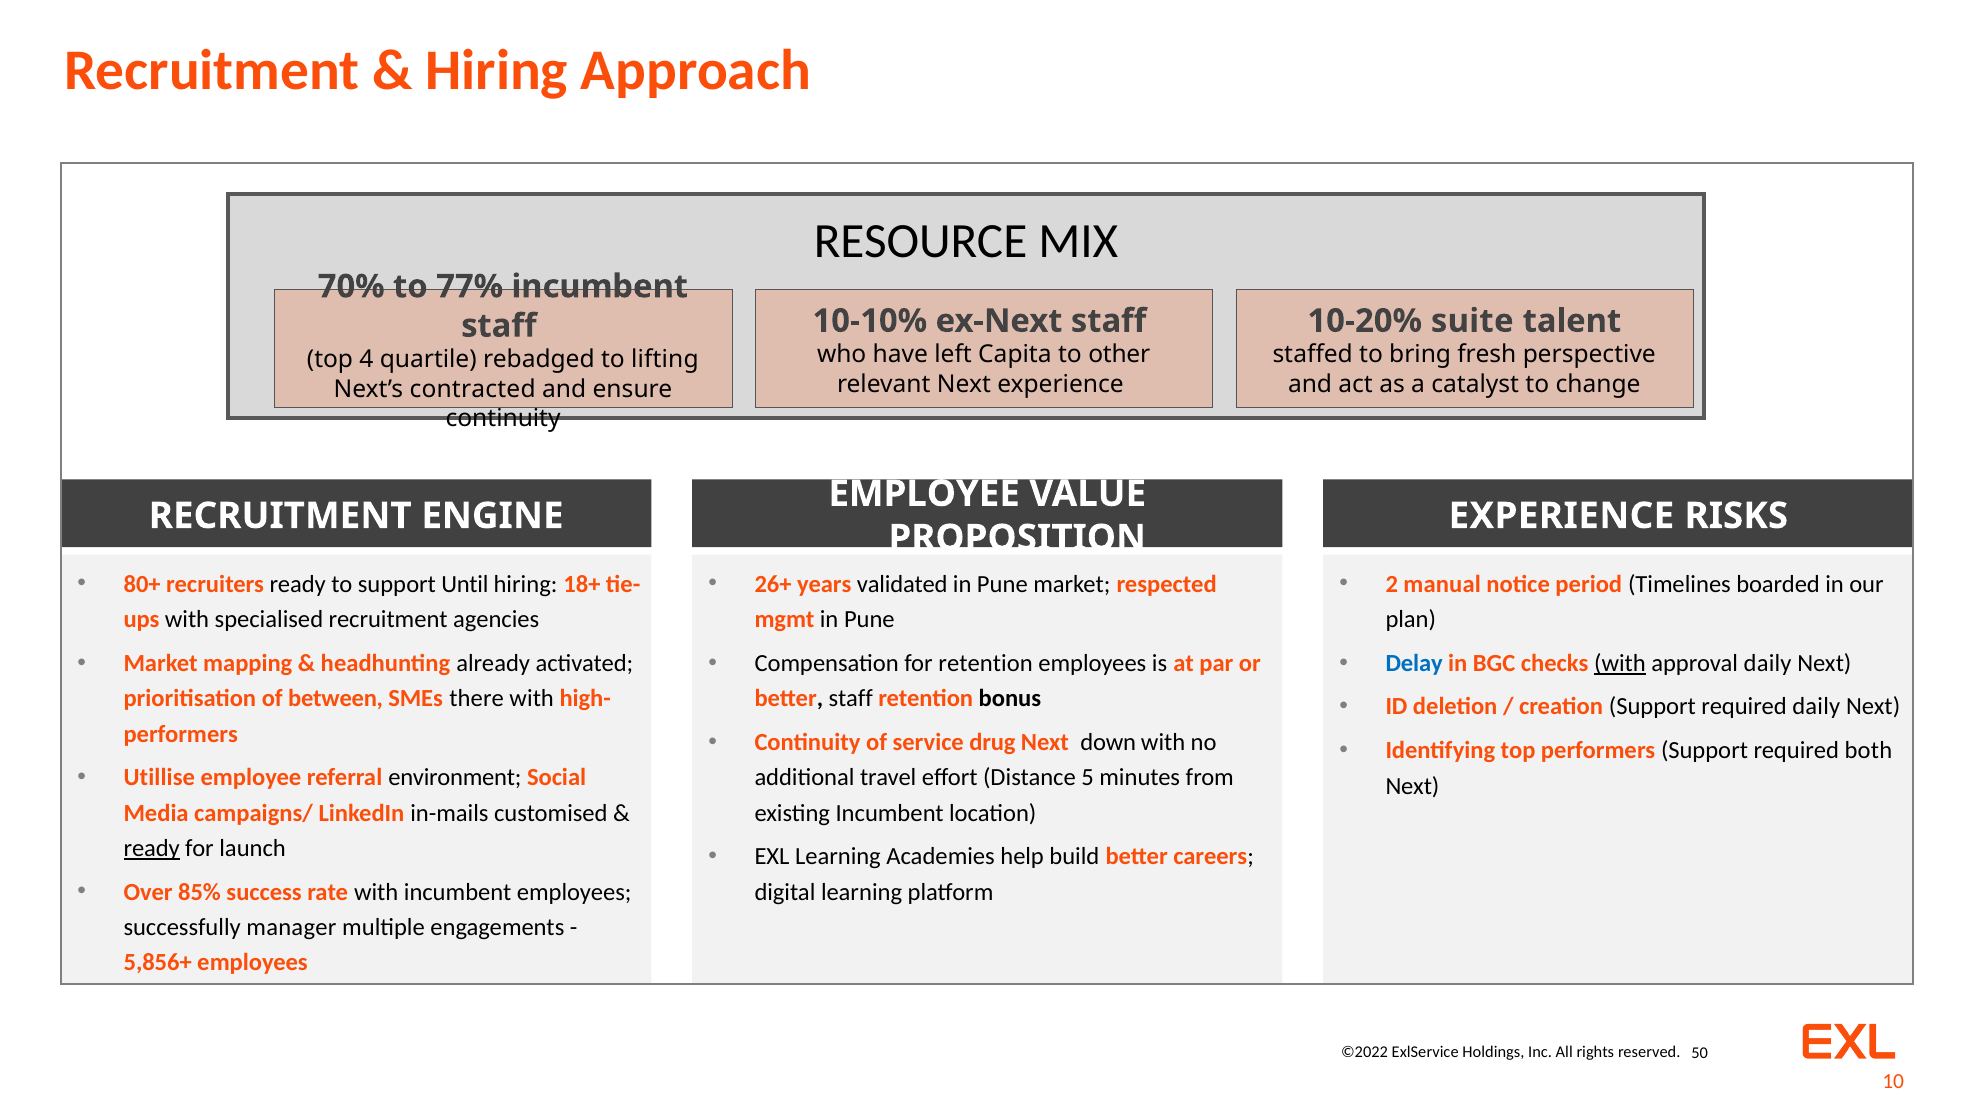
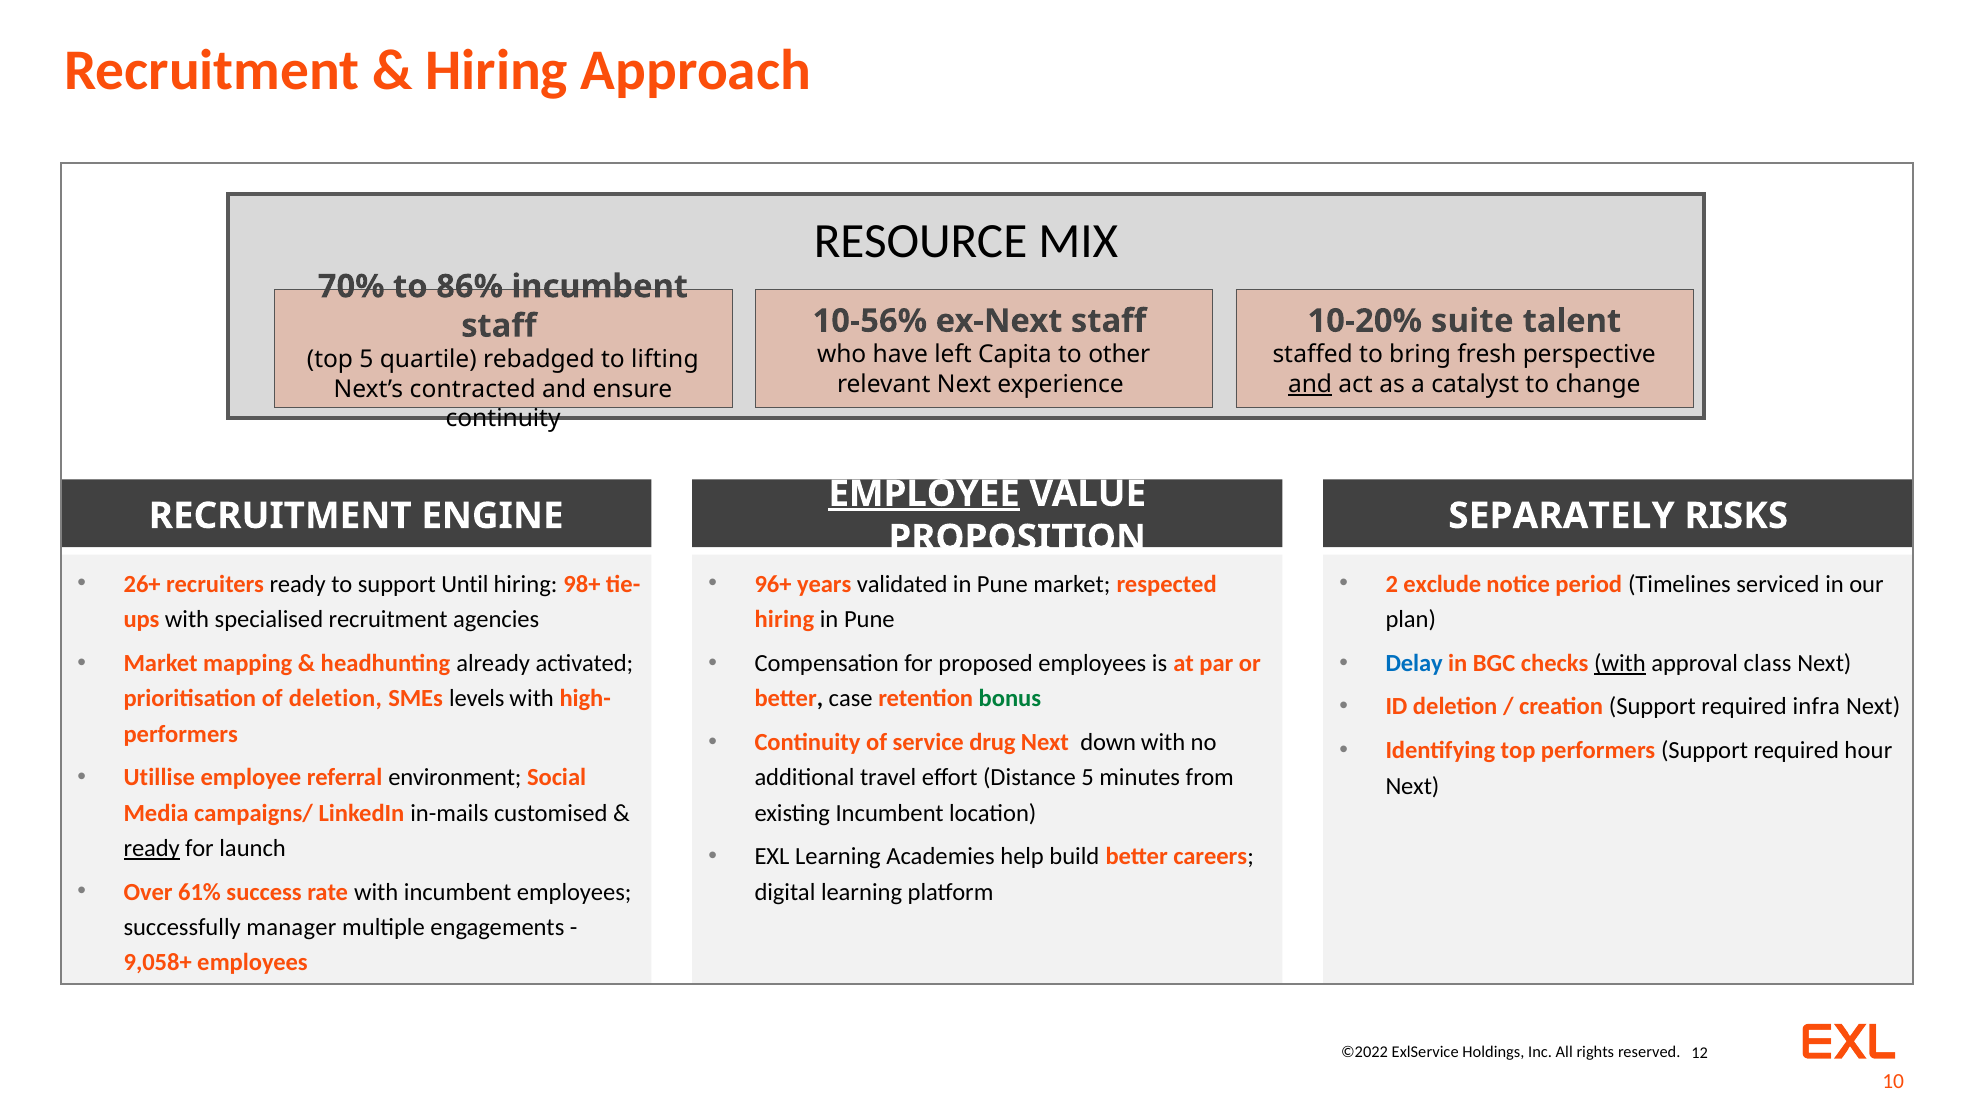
77%: 77% -> 86% (470, 287)
10-10%: 10-10% -> 10-56% (870, 321)
top 4: 4 -> 5 (366, 360)
and underline: none -> present (1310, 384)
EMPLOYEE underline: none -> present (924, 494)
ENGINE EXPERIENCE: EXPERIENCE -> SEPARATELY (1561, 516)
80+: 80+ -> 26+ (142, 584)
18+: 18+ -> 98+ (582, 584)
26+: 26+ -> 96+ (773, 584)
manual: manual -> exclude (1442, 584)
boarded: boarded -> serviced (1778, 584)
mgmt: mgmt -> hiring (784, 620)
for retention: retention -> proposed (986, 663)
approval daily: daily -> class (1768, 663)
of between: between -> deletion (335, 699)
there: there -> levels (477, 699)
better staff: staff -> case (851, 699)
bonus colour: black -> green (1010, 699)
required daily: daily -> infra (1816, 707)
both: both -> hour (1868, 751)
85%: 85% -> 61% (200, 892)
5,856+: 5,856+ -> 9,058+ (158, 963)
50: 50 -> 12 (1700, 1053)
